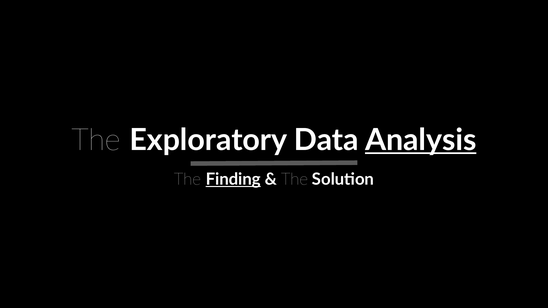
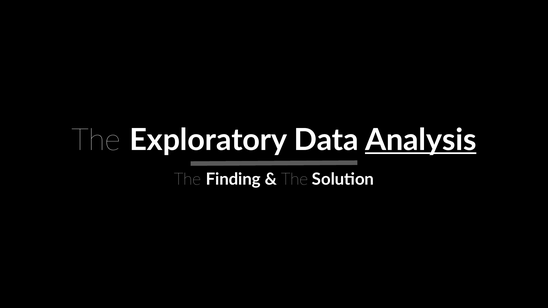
Finding underline: present -> none (233, 179)
